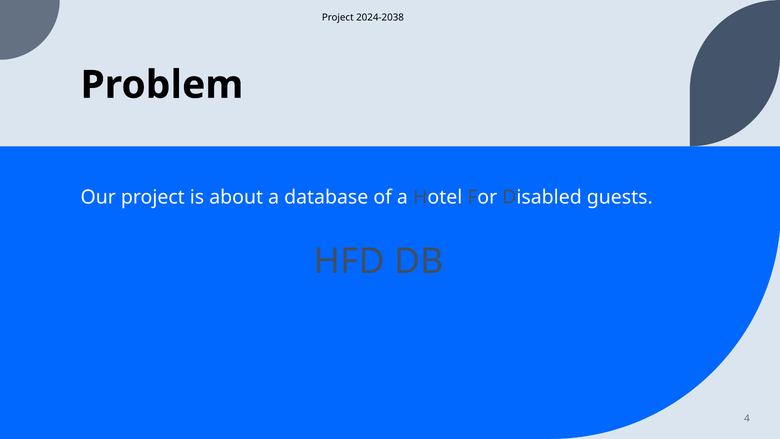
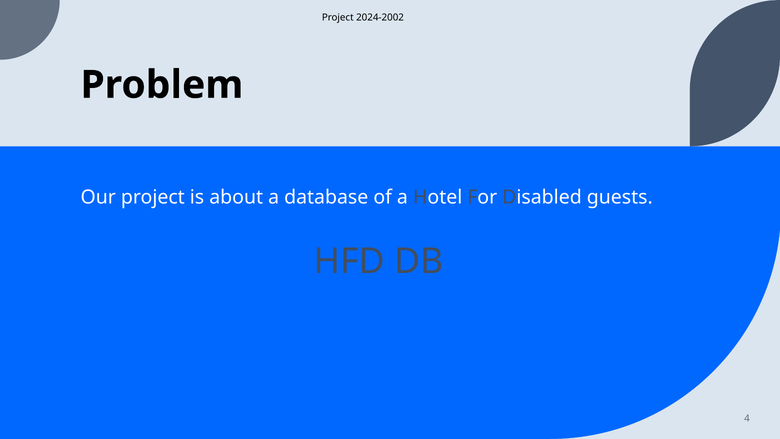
2024-2038: 2024-2038 -> 2024-2002 (380, 17)
